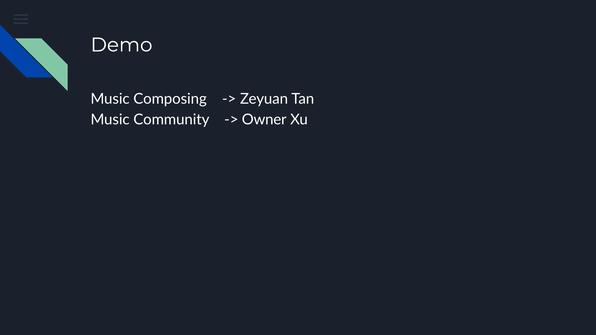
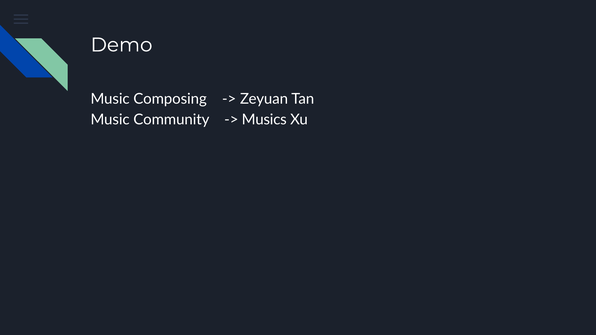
Owner: Owner -> Musics (264, 120)
